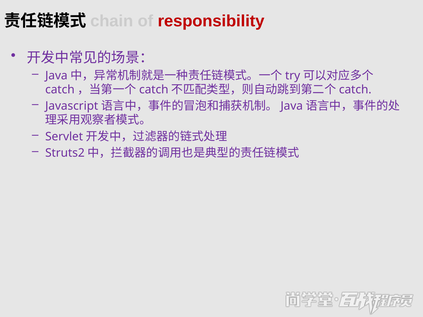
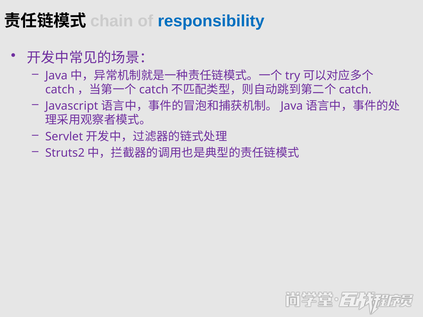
responsibility colour: red -> blue (211, 21)
